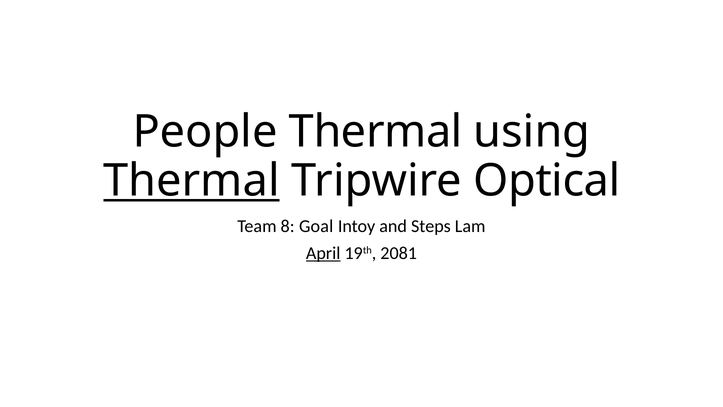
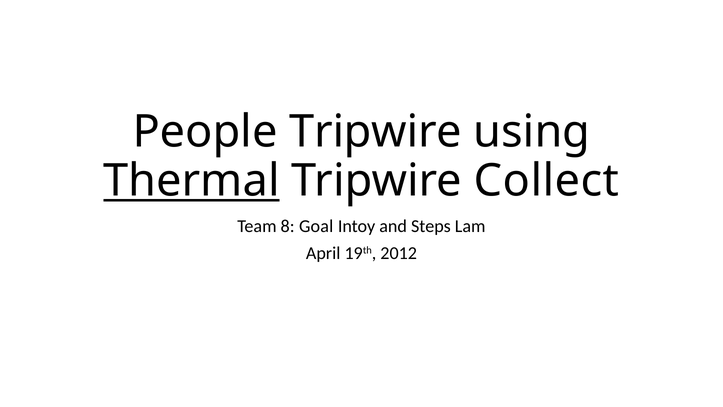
People Thermal: Thermal -> Tripwire (376, 132)
Optical: Optical -> Collect (546, 181)
April underline: present -> none (323, 253)
2081: 2081 -> 2012 (399, 253)
